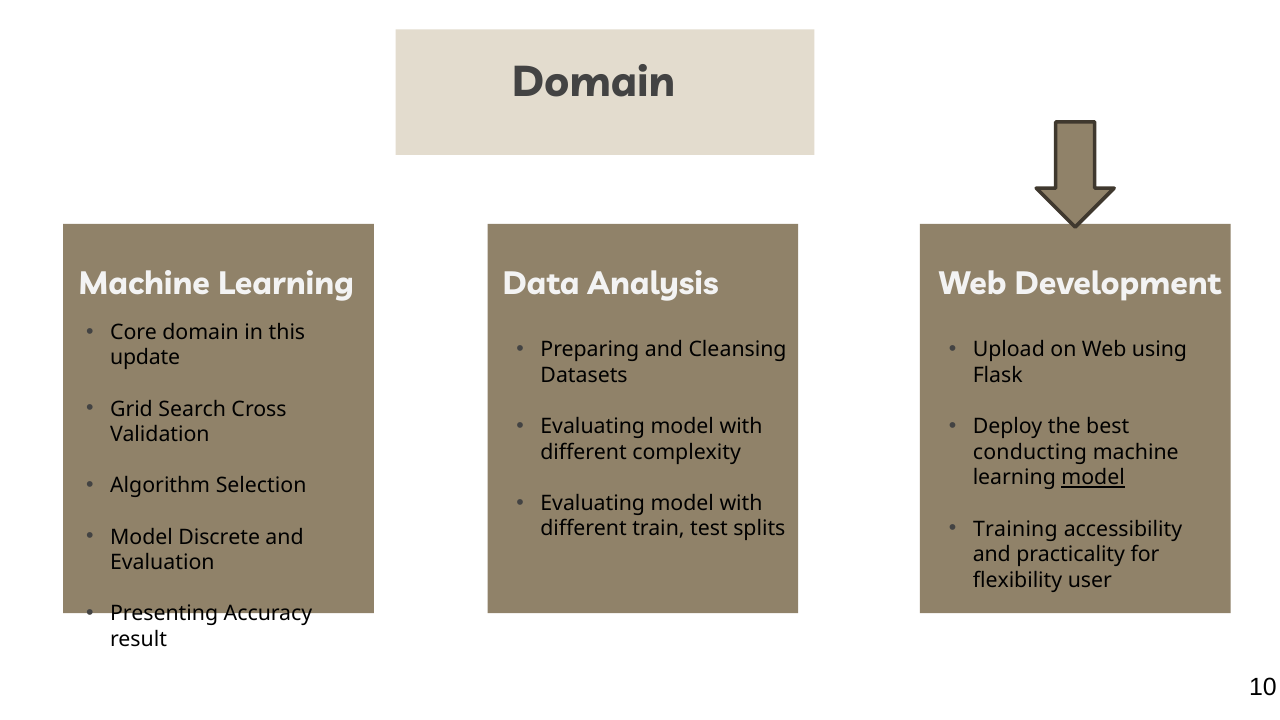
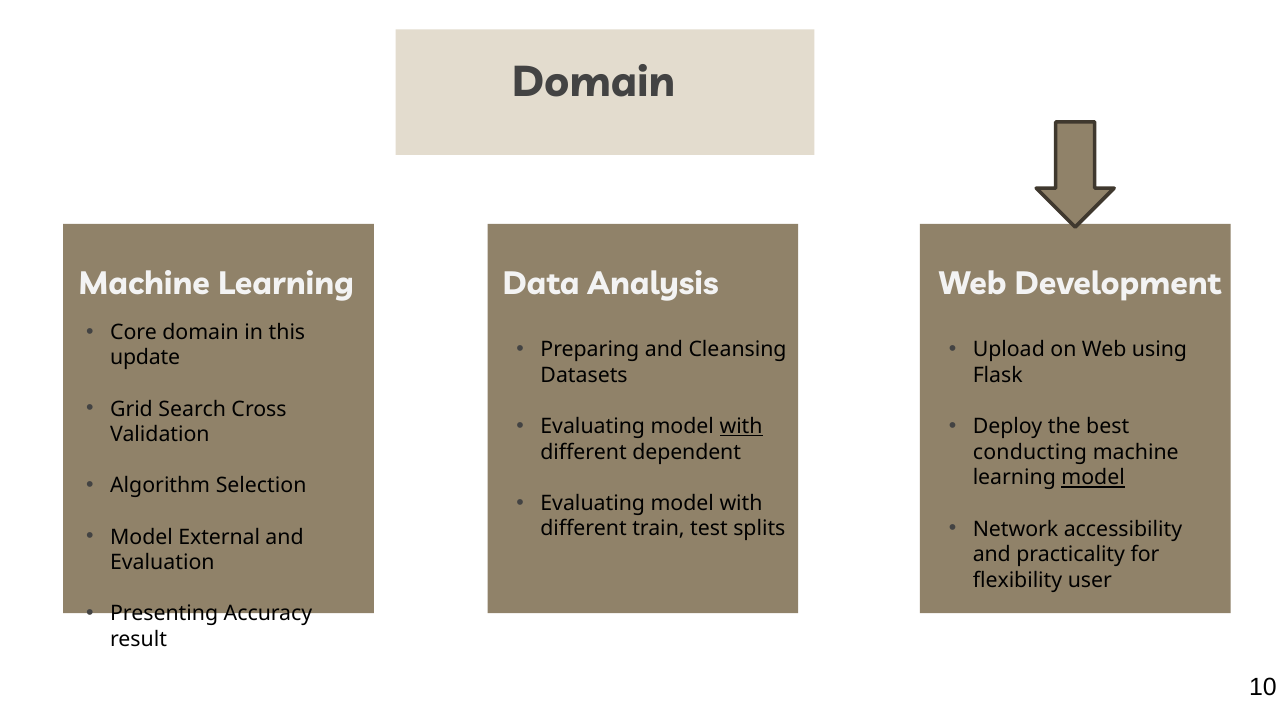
with underline: none -> present (741, 427)
complexity: complexity -> dependent (687, 452)
Training: Training -> Network (1016, 529)
Discrete: Discrete -> External (219, 537)
